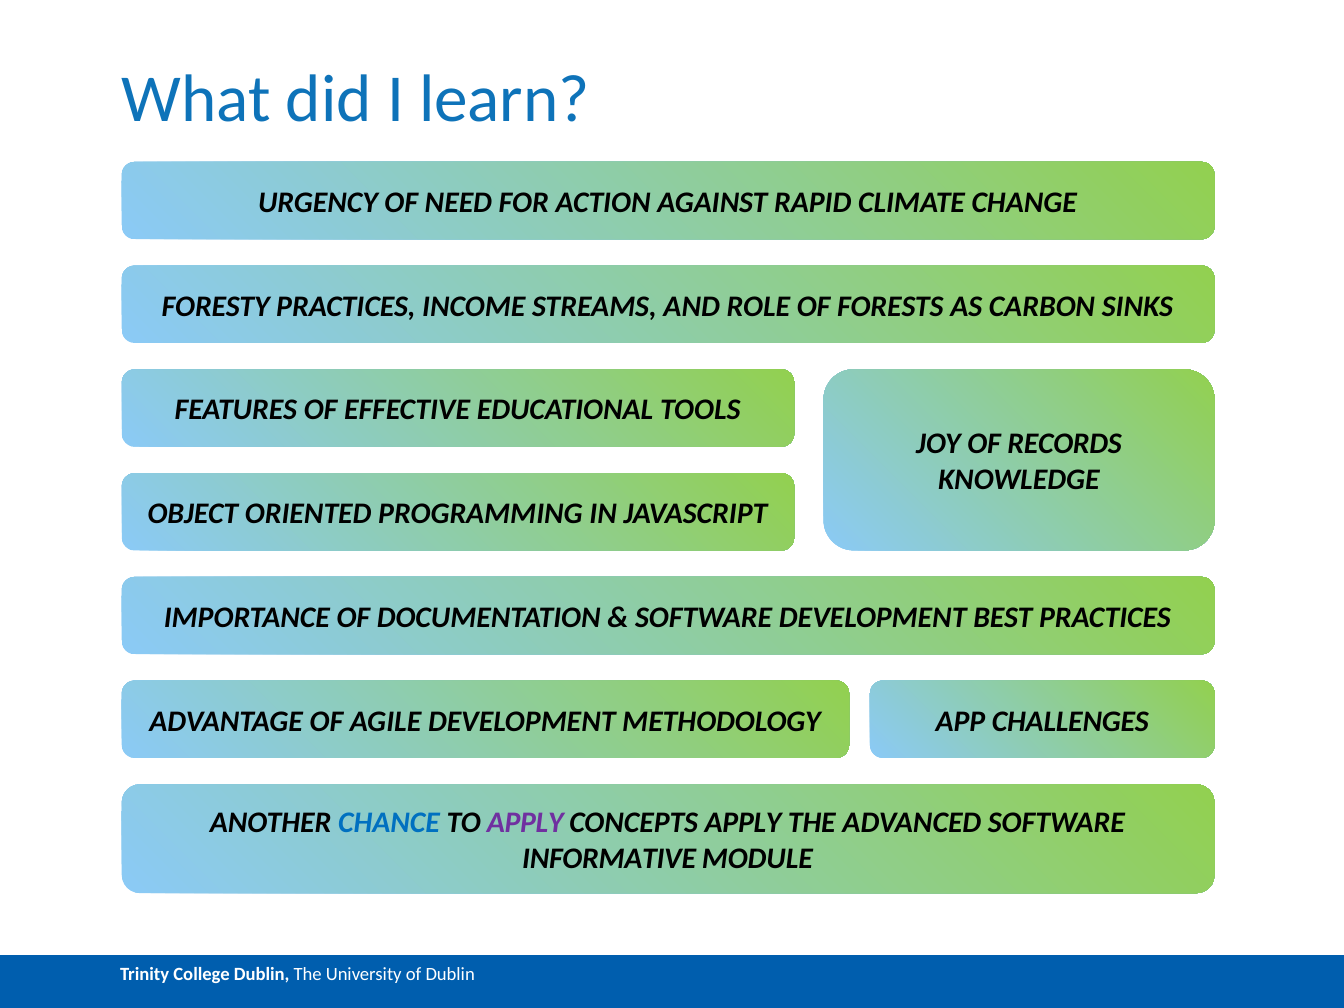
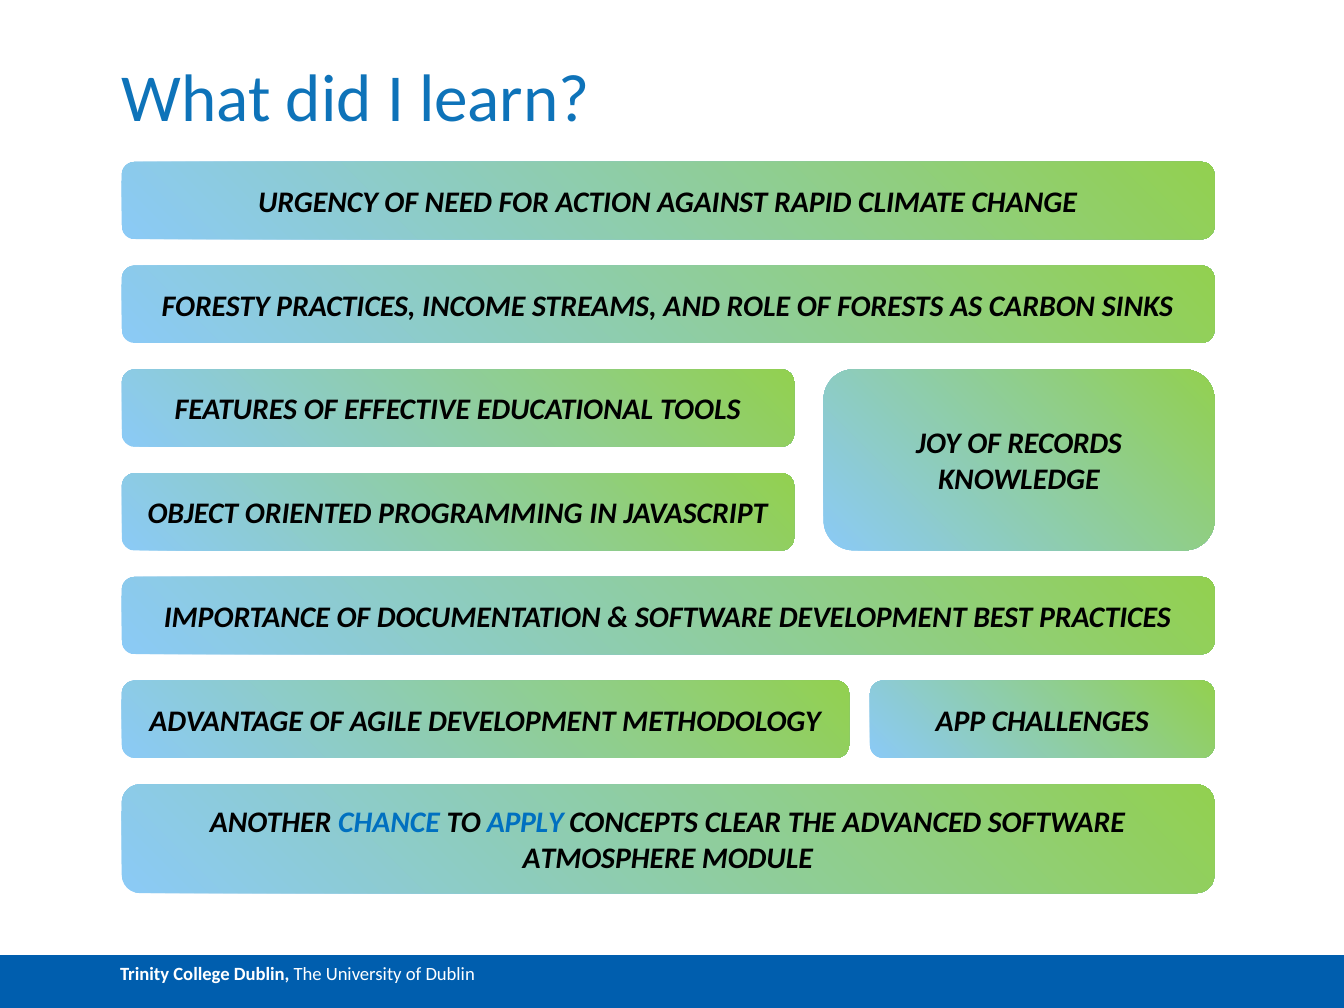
APPLY colour: purple -> blue (525, 823)
CONCEPTS APPLY: APPLY -> CLEAR (743, 823)
INFORMATIVE: INFORMATIVE -> ATMOSPHERE (609, 859)
